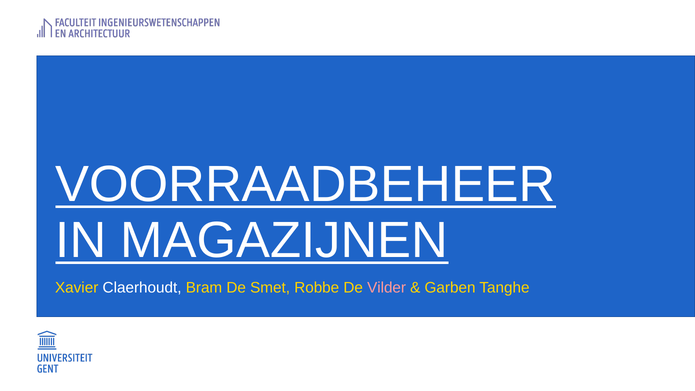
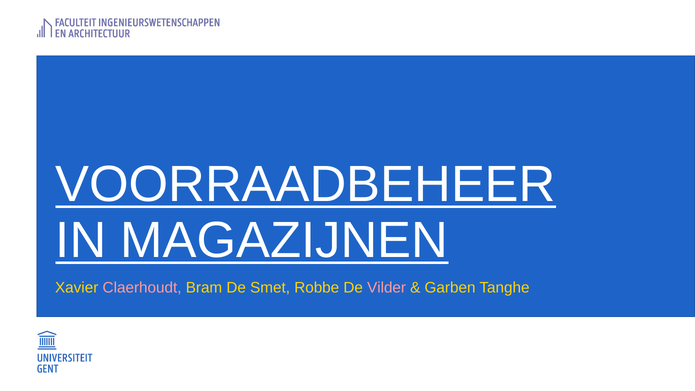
Claerhoudt colour: white -> pink (142, 288)
